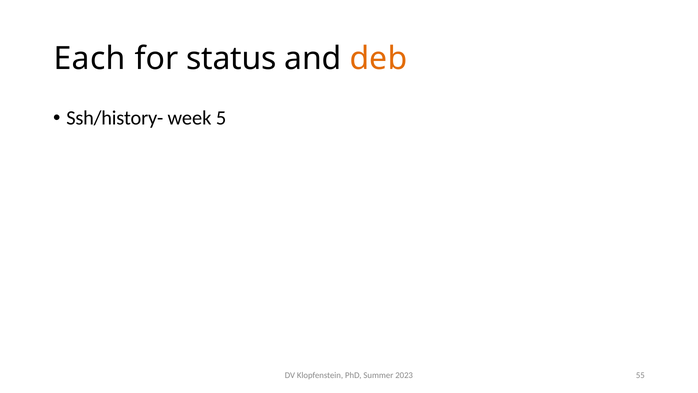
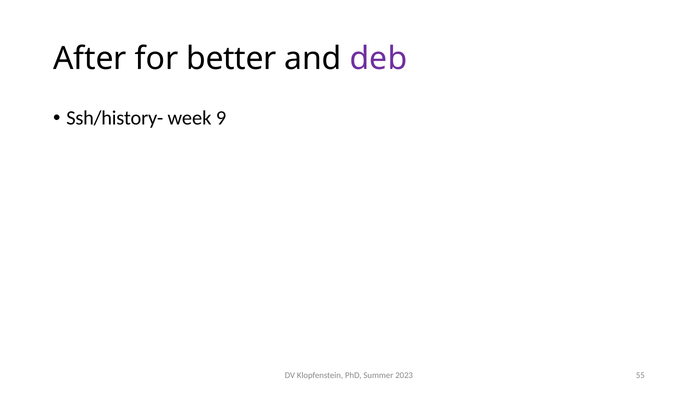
Each: Each -> After (90, 59)
status: status -> better (231, 59)
deb colour: orange -> purple (379, 59)
5: 5 -> 9 (221, 118)
